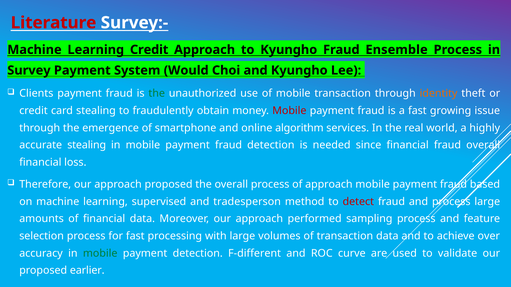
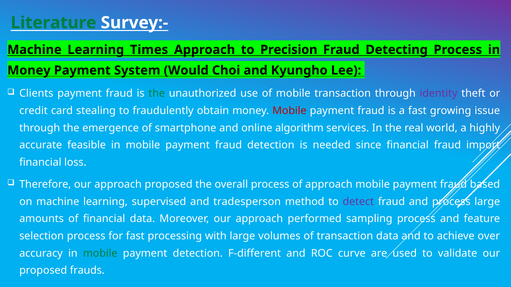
Literature colour: red -> green (53, 23)
Learning Credit: Credit -> Times (149, 50)
to Kyungho: Kyungho -> Precision (289, 50)
Ensemble: Ensemble -> Detecting (397, 50)
Survey: Survey -> Money (29, 70)
identity colour: orange -> purple (439, 94)
accurate stealing: stealing -> feasible (87, 145)
fraud overall: overall -> import (483, 145)
detect colour: red -> purple (358, 202)
earlier: earlier -> frauds (87, 271)
